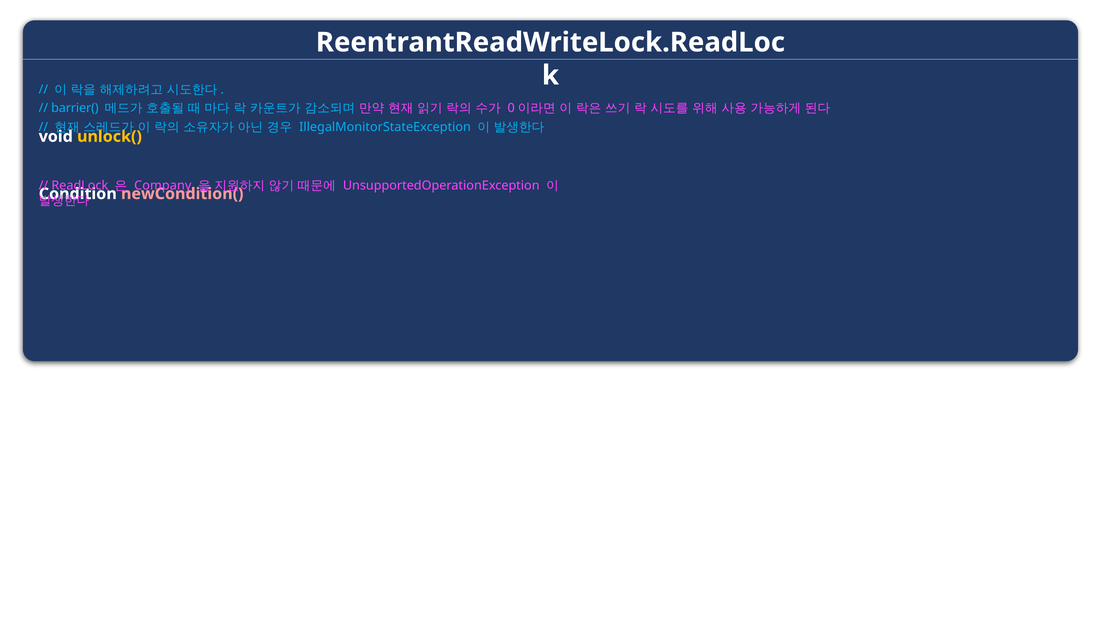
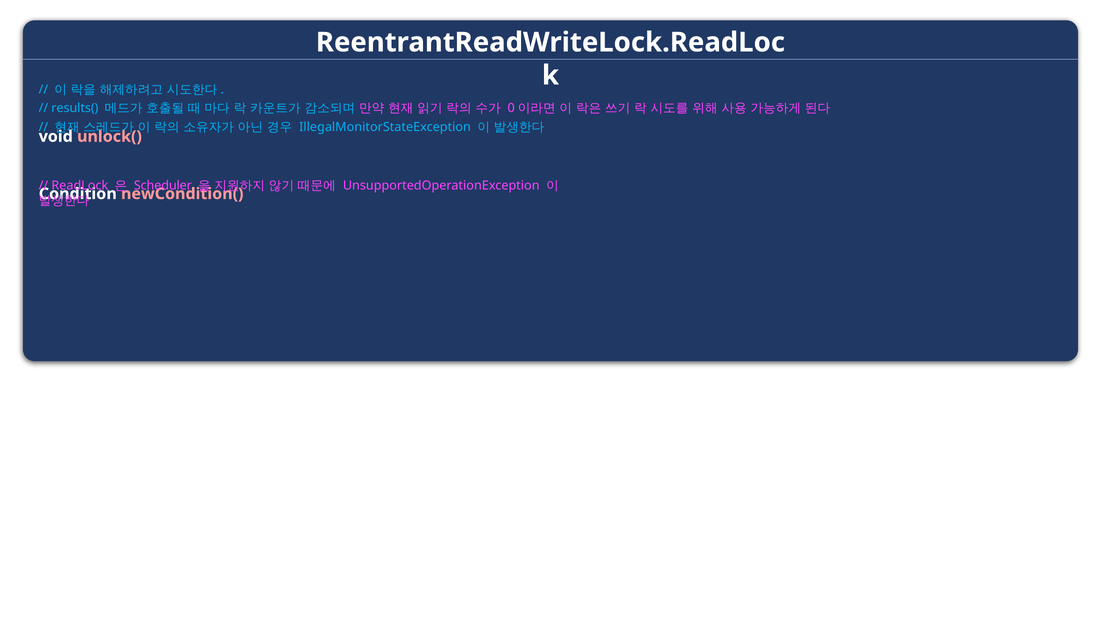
barrier(: barrier( -> results( (75, 108)
unlock( colour: yellow -> pink (109, 137)
Company: Company -> Scheduler (163, 186)
